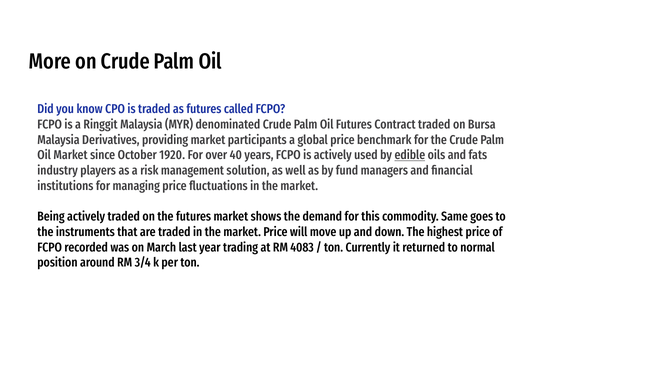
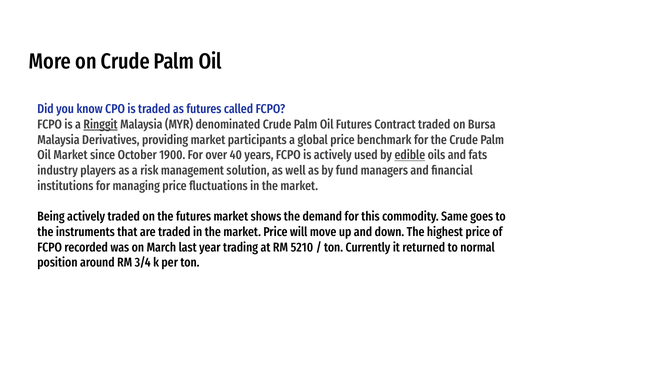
Ringgit underline: none -> present (101, 124)
1920: 1920 -> 1900 (172, 155)
4083: 4083 -> 5210 (302, 247)
